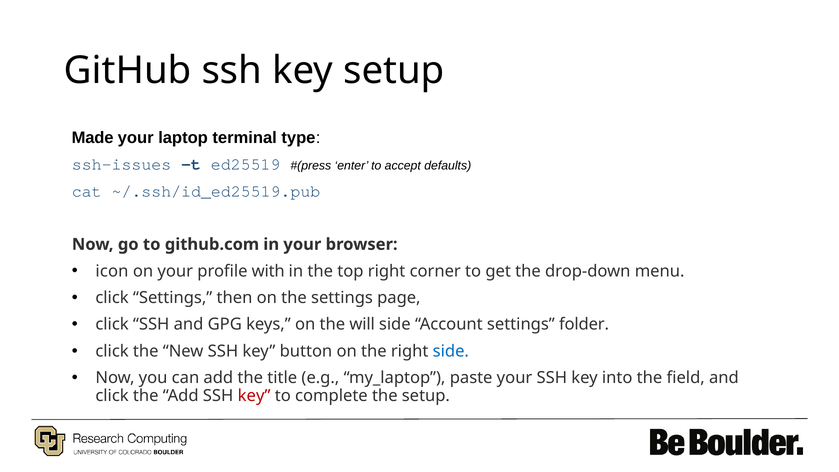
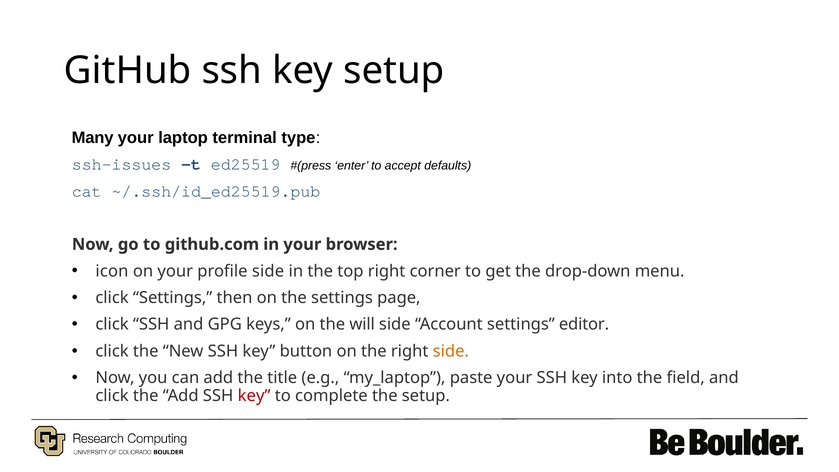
Made: Made -> Many (93, 138)
profile with: with -> side (268, 271)
folder: folder -> editor (584, 324)
side colour: blue -> orange (451, 351)
